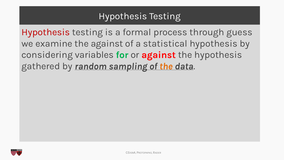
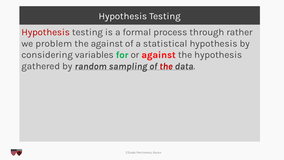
guess: guess -> rather (239, 32)
examine: examine -> problem (54, 43)
the colour: orange -> red (166, 66)
